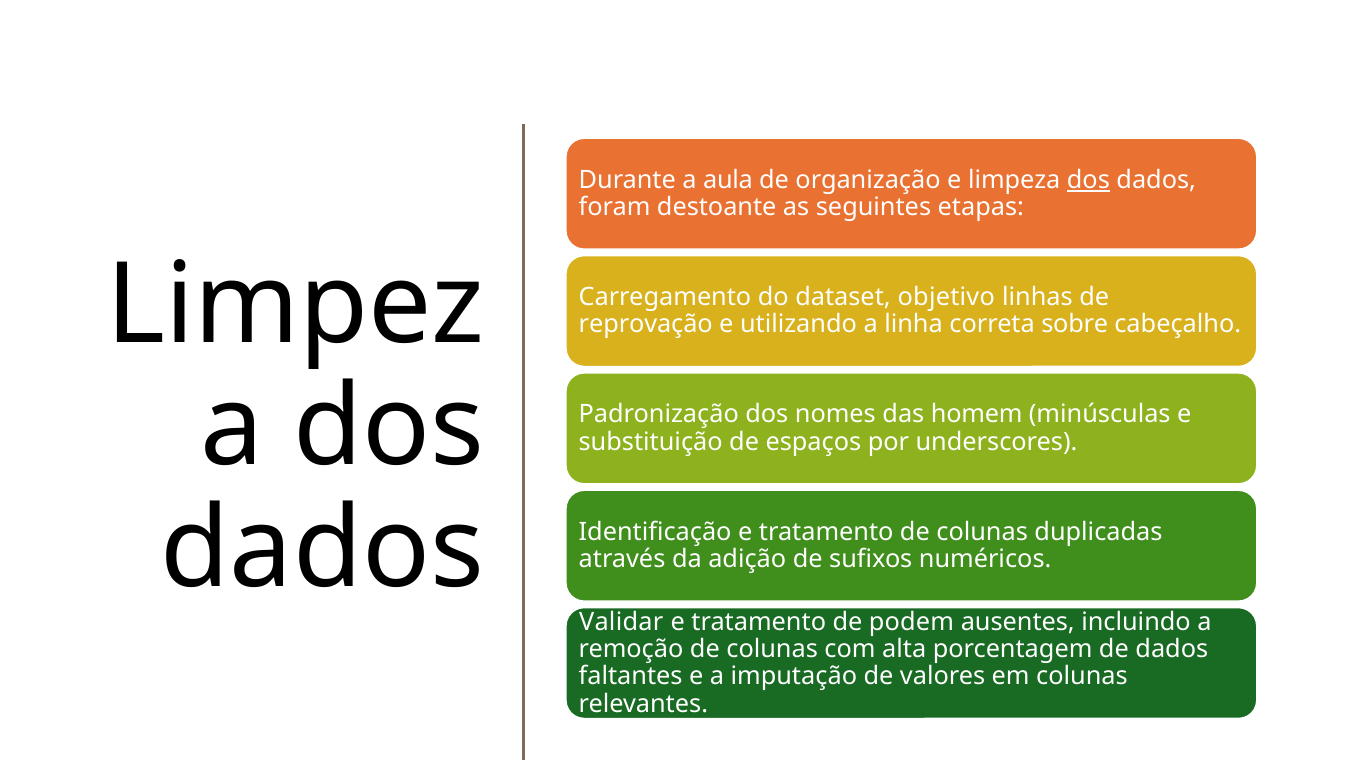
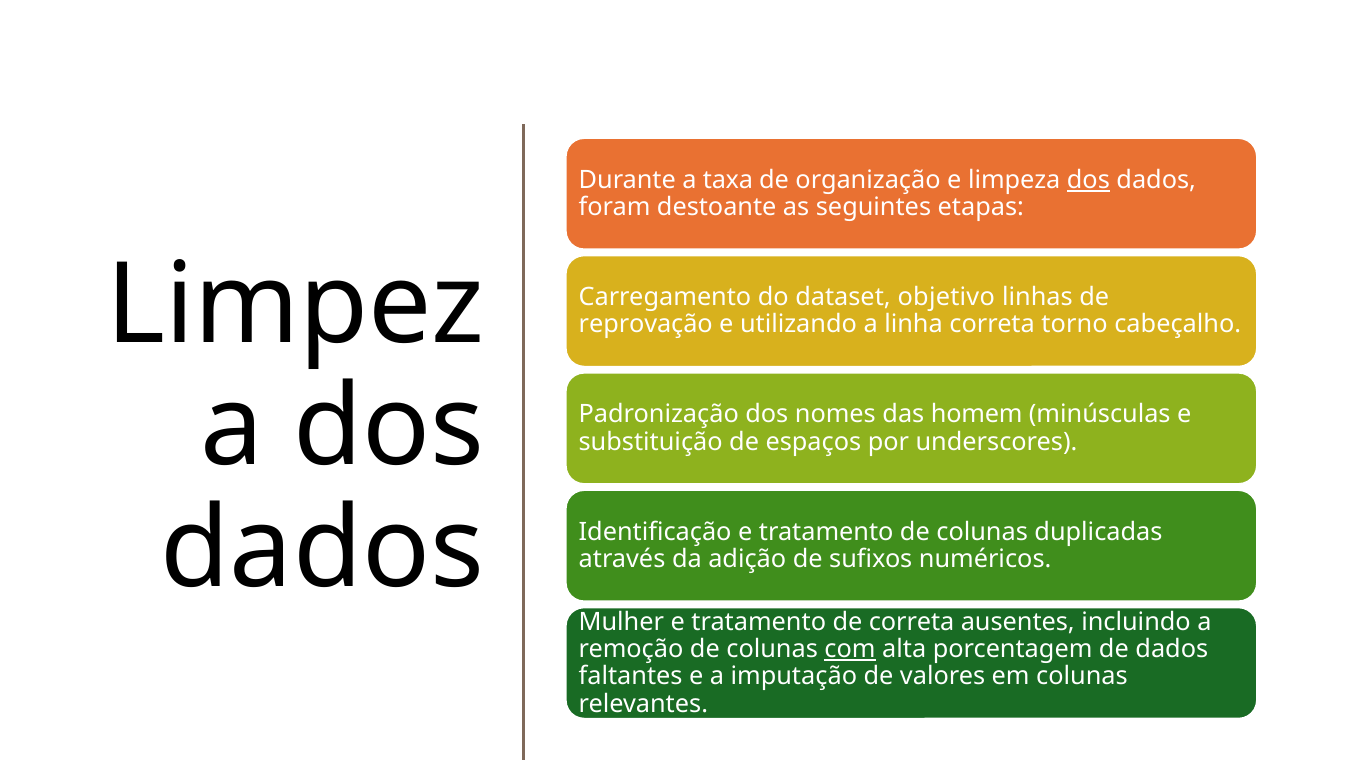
aula: aula -> taxa (728, 180)
sobre: sobre -> torno (1074, 324)
Validar: Validar -> Mulher (621, 621)
de podem: podem -> correta (912, 621)
com underline: none -> present (850, 649)
